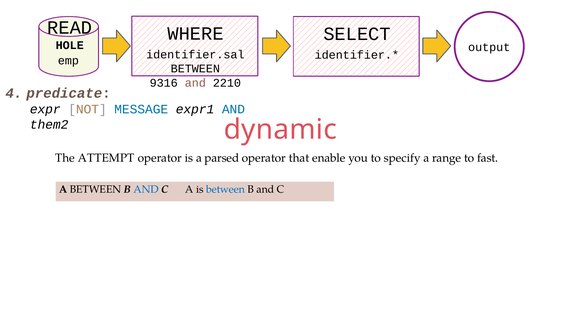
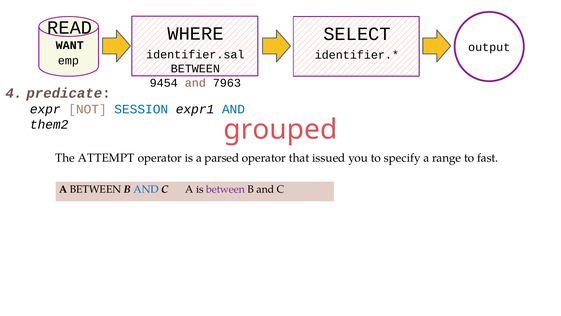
HOLE: HOLE -> WANT (70, 45)
9316: 9316 -> 9454 (164, 83)
2210: 2210 -> 7963 (227, 83)
MESSAGE: MESSAGE -> SESSION (141, 109)
dynamic: dynamic -> grouped (280, 130)
enable: enable -> issued (329, 158)
between colour: blue -> purple (226, 189)
